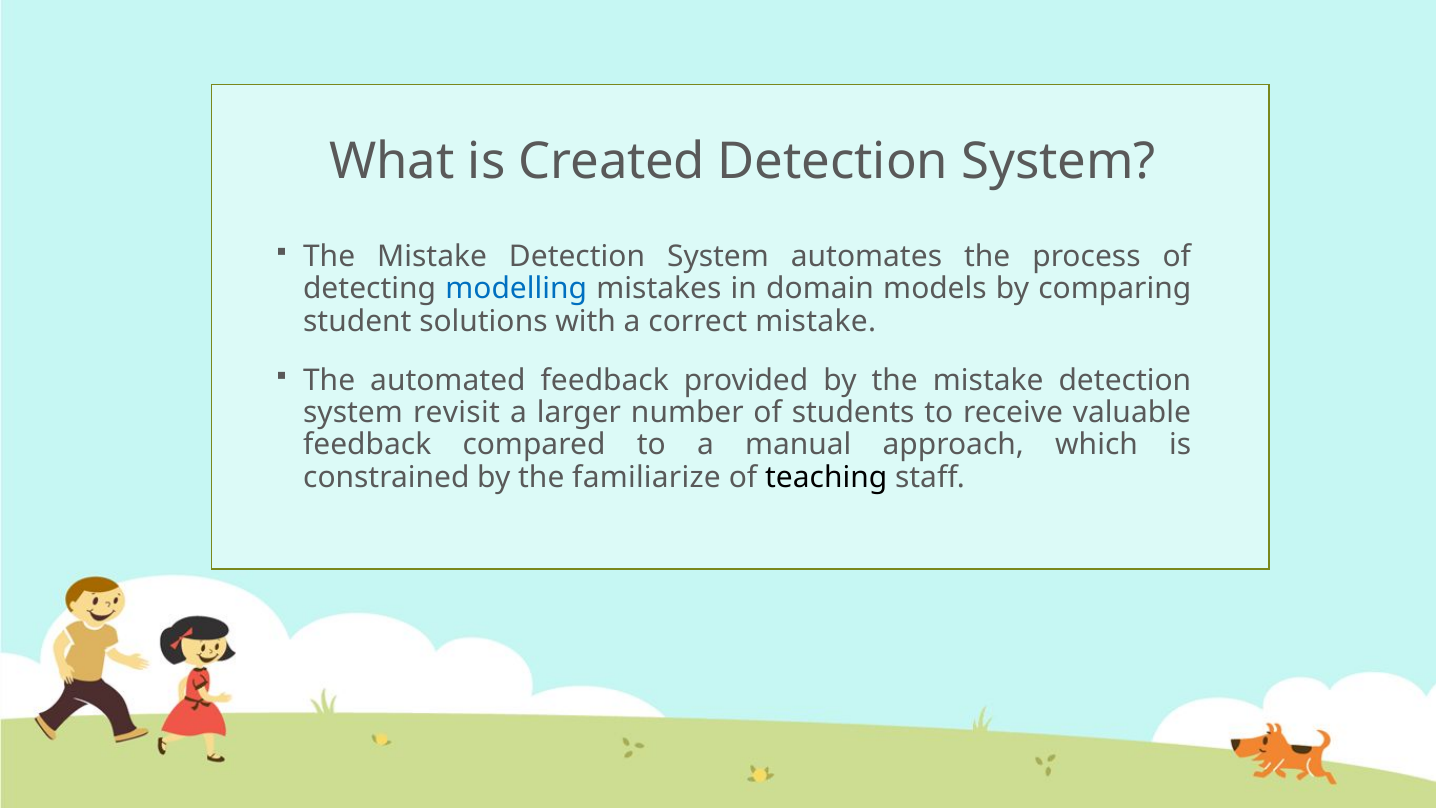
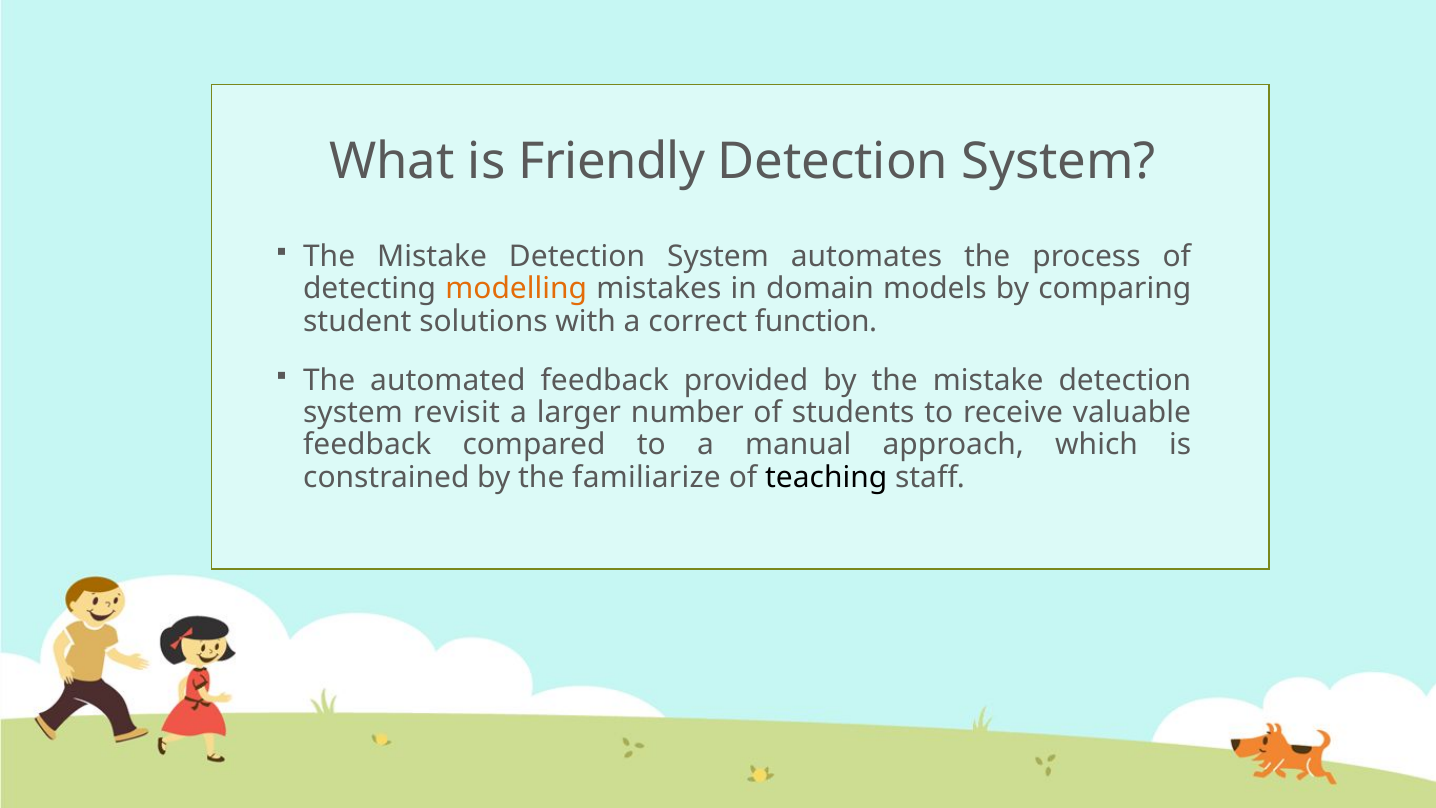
Created: Created -> Friendly (612, 162)
modelling colour: blue -> orange (516, 289)
correct mistake: mistake -> function (816, 321)
